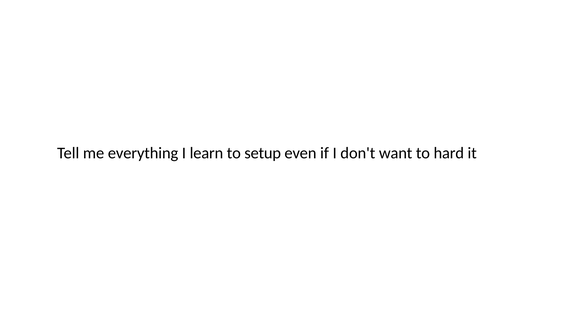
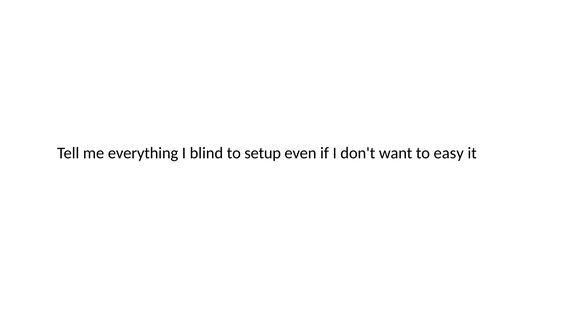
learn: learn -> blind (206, 153)
hard: hard -> easy (449, 153)
